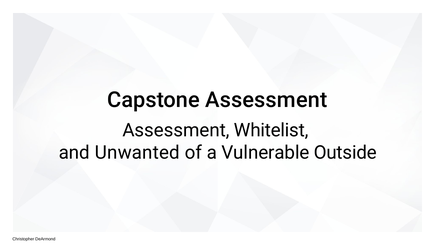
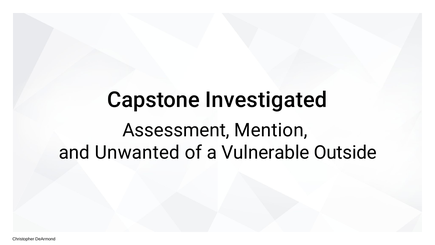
Capstone Assessment: Assessment -> Investigated (266, 100)
Whitelist: Whitelist -> Mention (271, 130)
